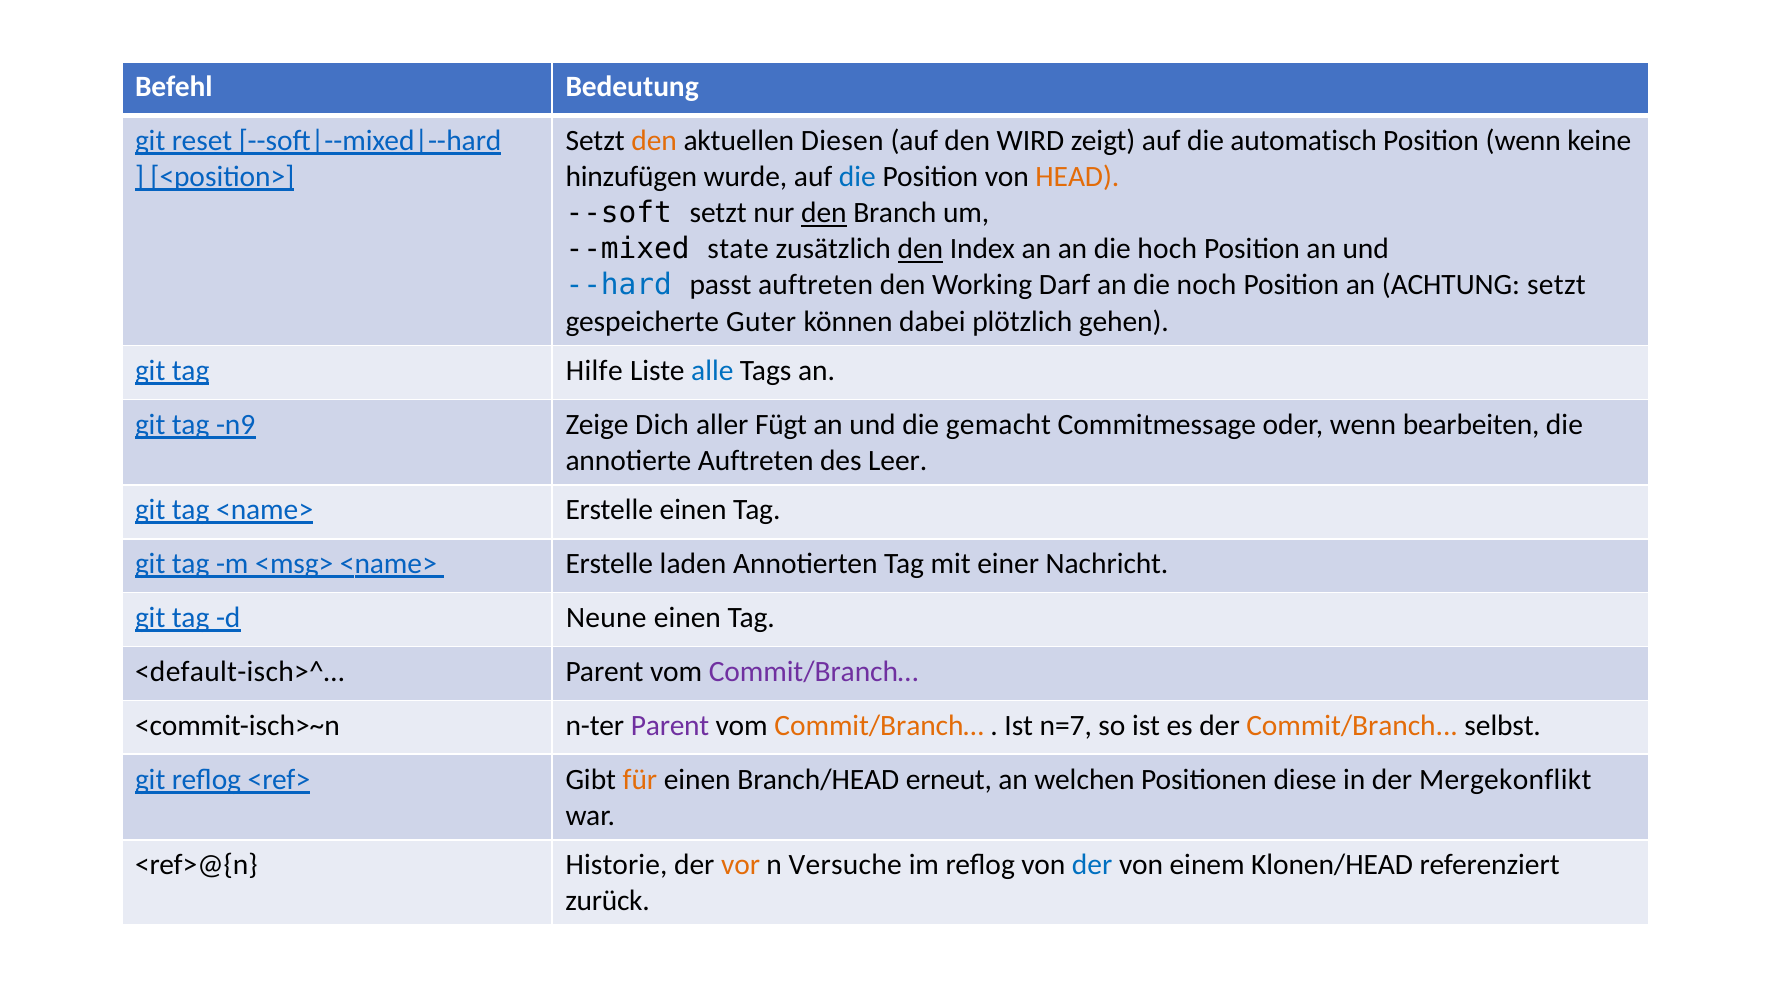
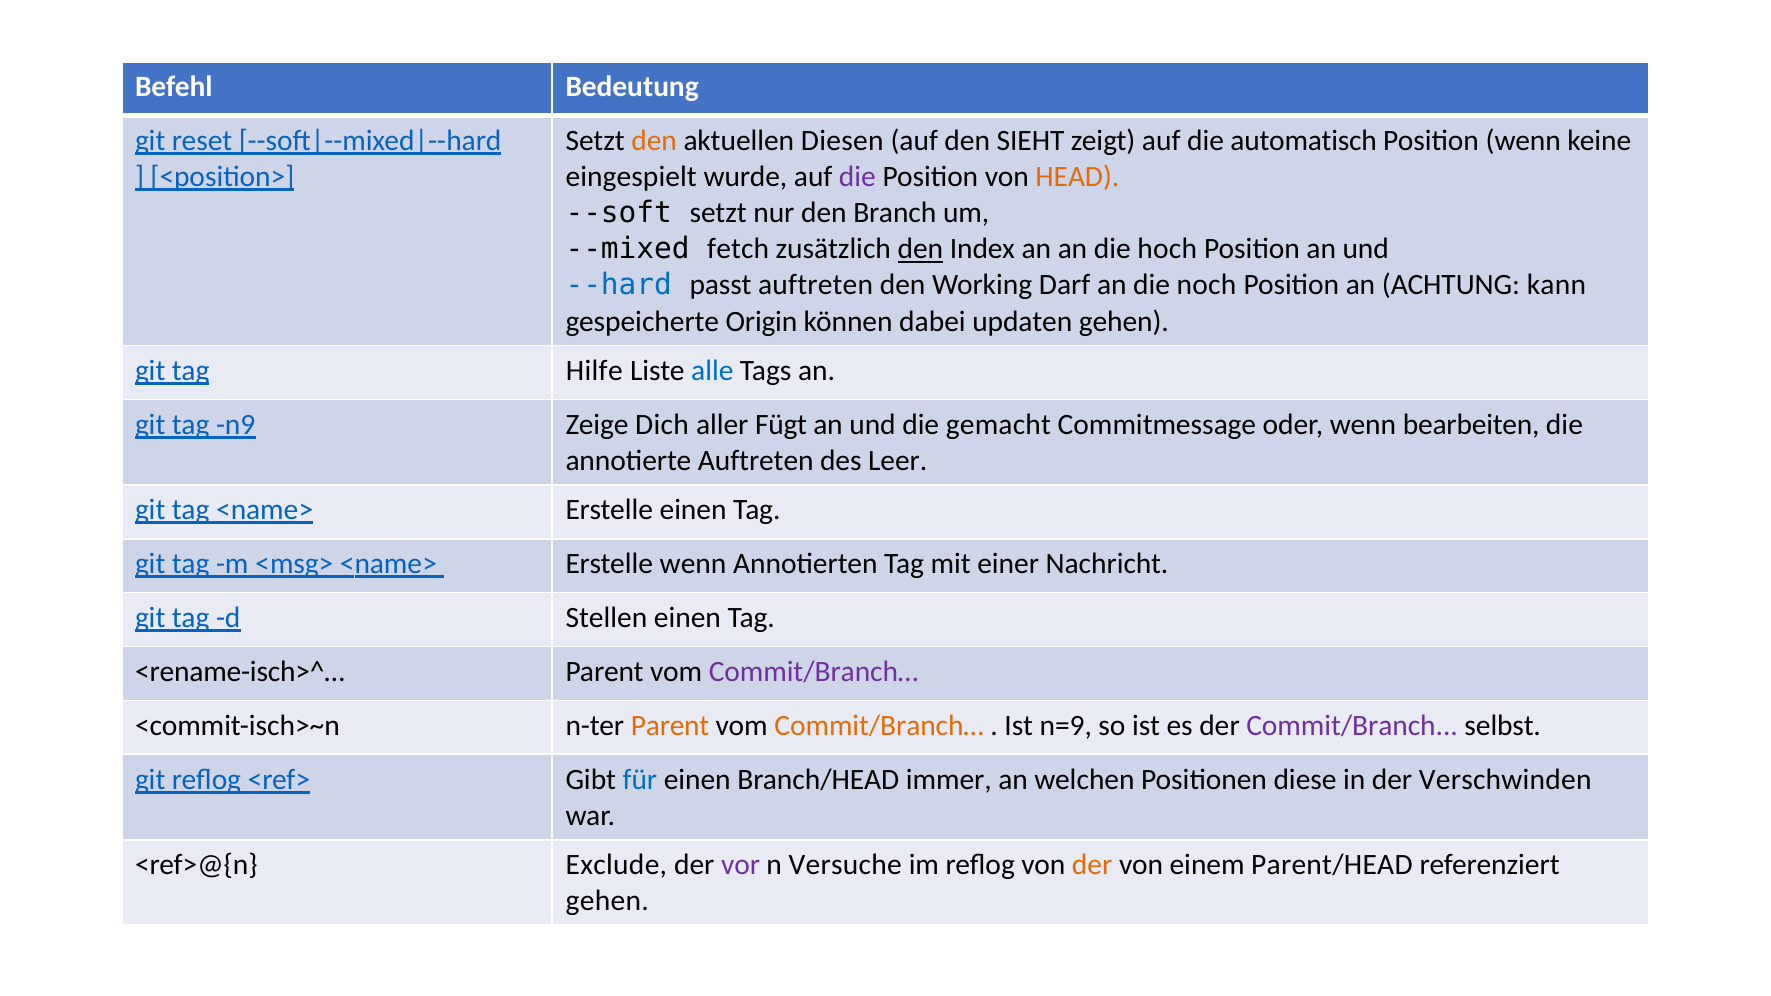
WIRD: WIRD -> SIEHT (1031, 141)
hinzufügen: hinzufügen -> eingespielt (631, 177)
die colour: blue -> purple (857, 177)
den underline: present -> none (824, 213)
state: state -> fetch (738, 249)
ACHTUNG setzt: setzt -> kann (1556, 285)
Guter: Guter -> Origin (761, 321)
plötzlich: plötzlich -> updaten (1022, 321)
Erstelle laden: laden -> wenn (693, 564)
Neune: Neune -> Stellen (606, 618)
<default-isch>^…: <default-isch>^… -> <rename-isch>^… (240, 672)
Parent colour: purple -> orange (670, 726)
n=7: n=7 -> n=9 (1066, 726)
Commit/Branch colour: orange -> purple (1352, 726)
für colour: orange -> blue (640, 779)
erneut: erneut -> immer (949, 779)
Mergekonflikt: Mergekonflikt -> Verschwinden (1505, 779)
Historie: Historie -> Exclude (616, 865)
vor colour: orange -> purple (741, 865)
der colour: blue -> orange (1092, 865)
Klonen/HEAD: Klonen/HEAD -> Parent/HEAD (1332, 865)
zurück: zurück -> gehen (607, 901)
